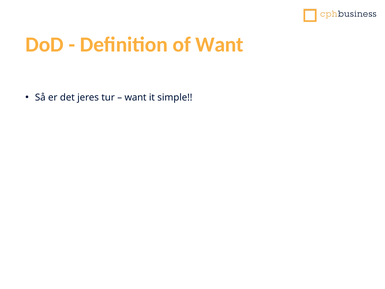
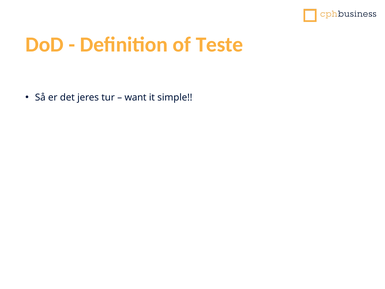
of Want: Want -> Teste (219, 44)
